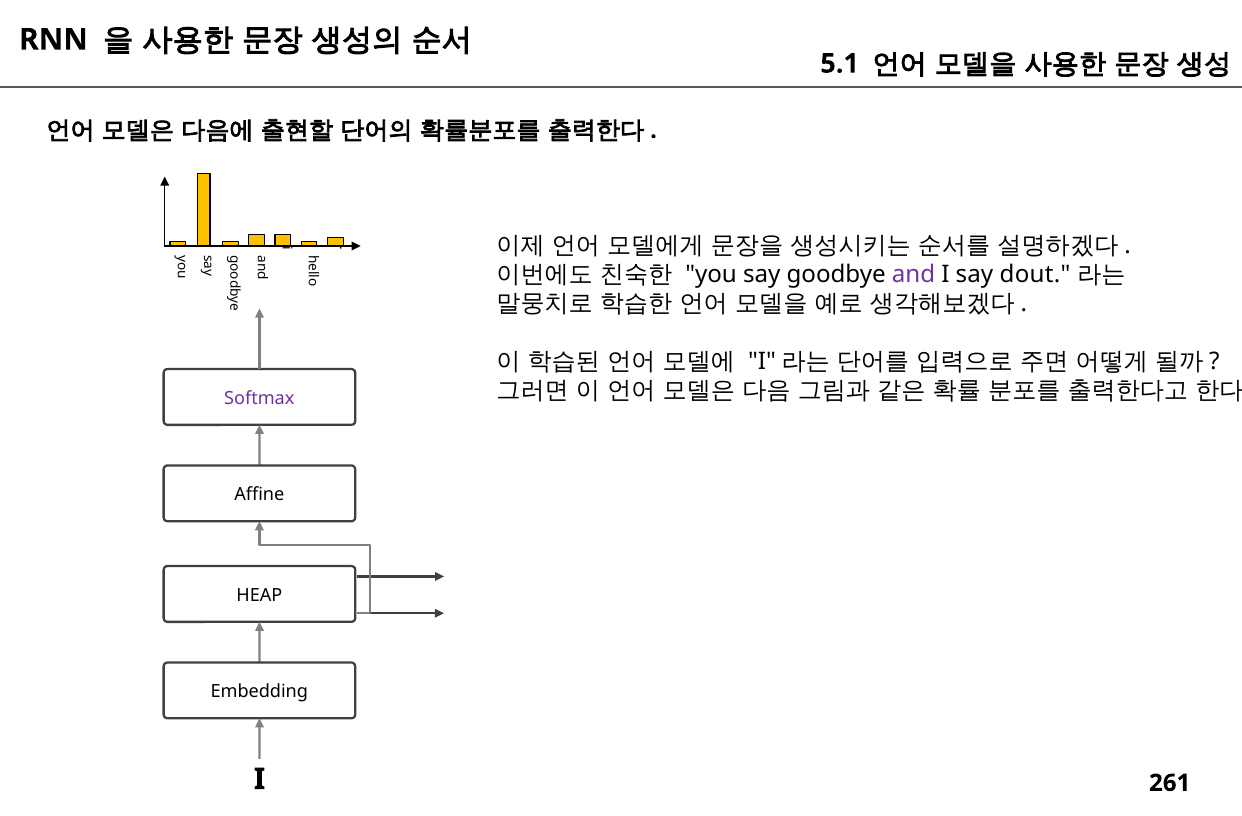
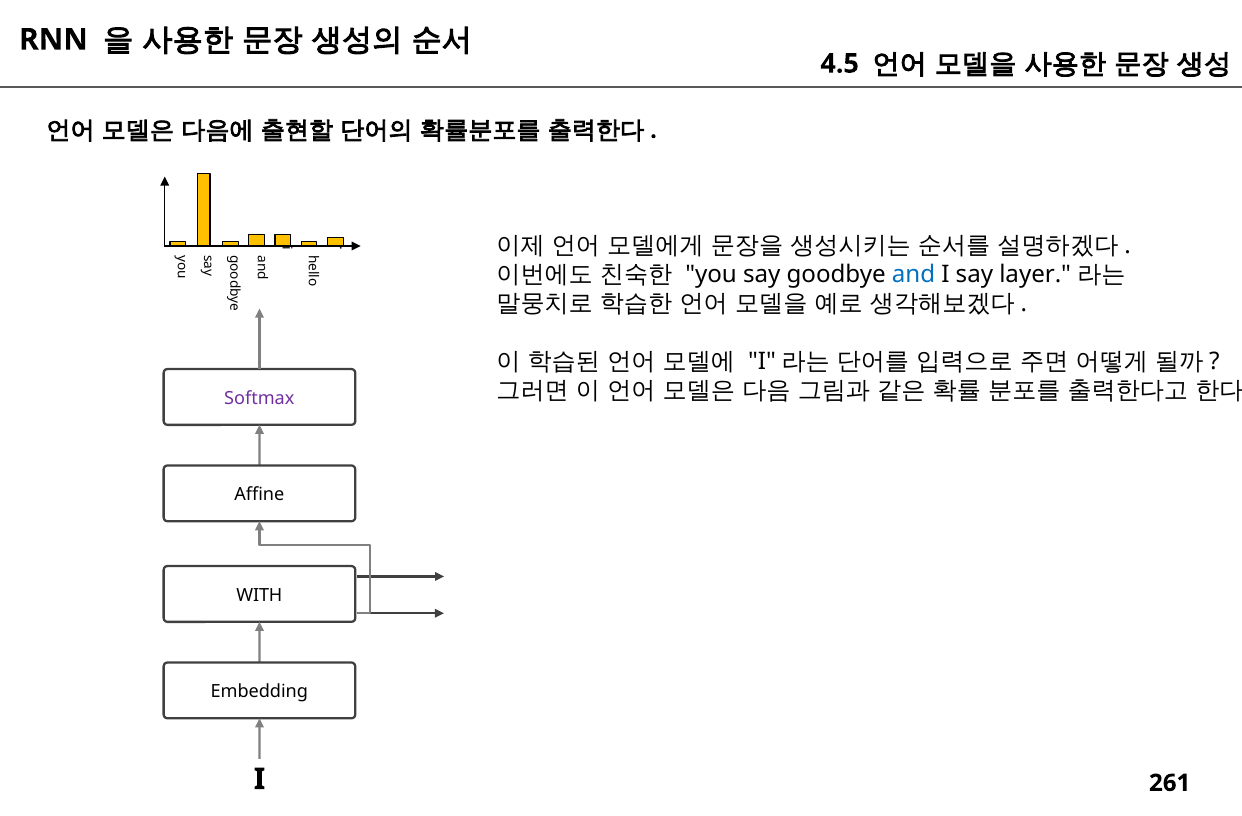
5.1: 5.1 -> 4.5 (840, 64)
and colour: purple -> blue (914, 275)
dout: dout -> layer (1035, 275)
HEAP: HEAP -> WITH (259, 595)
